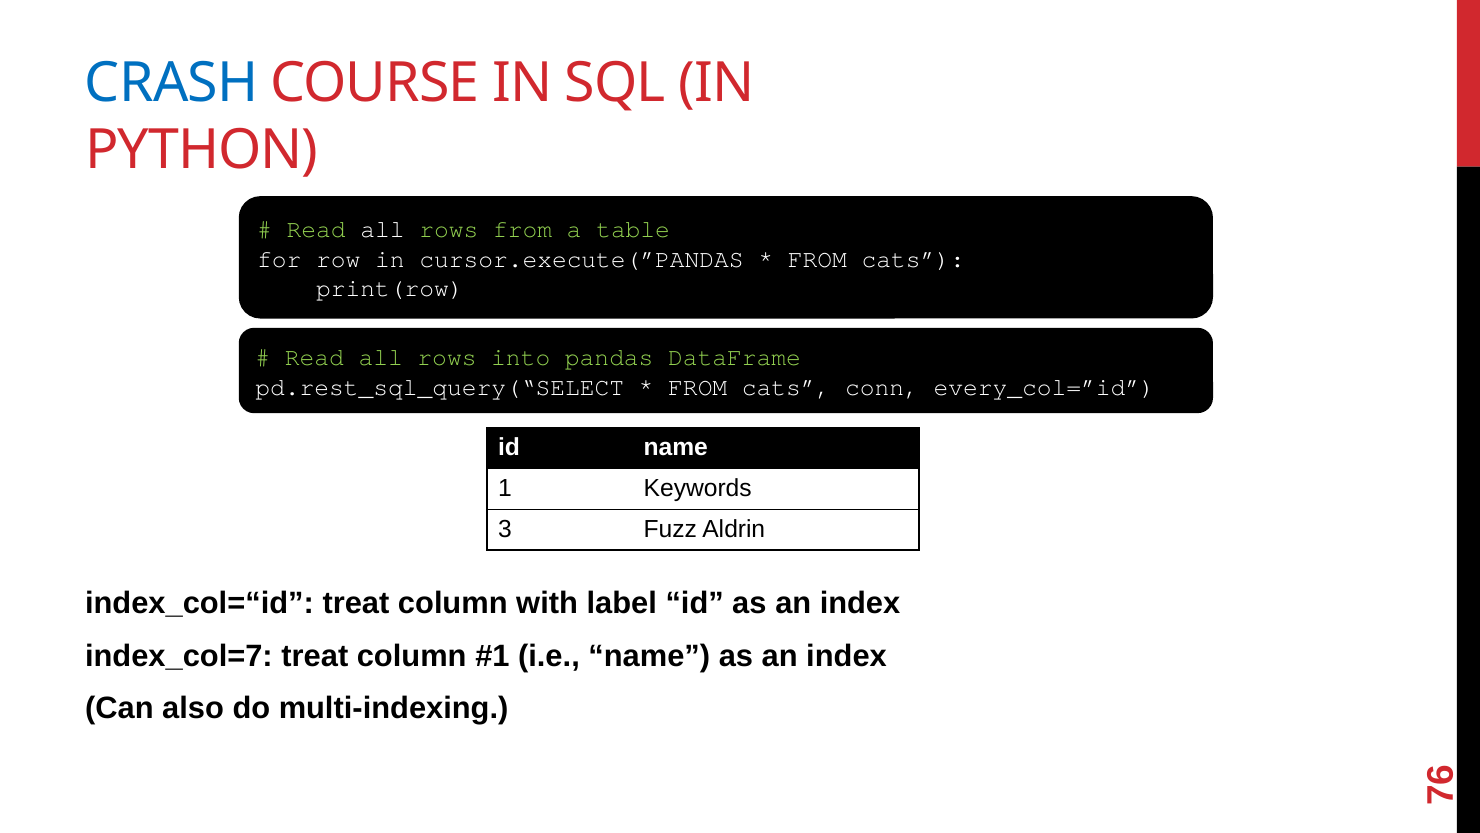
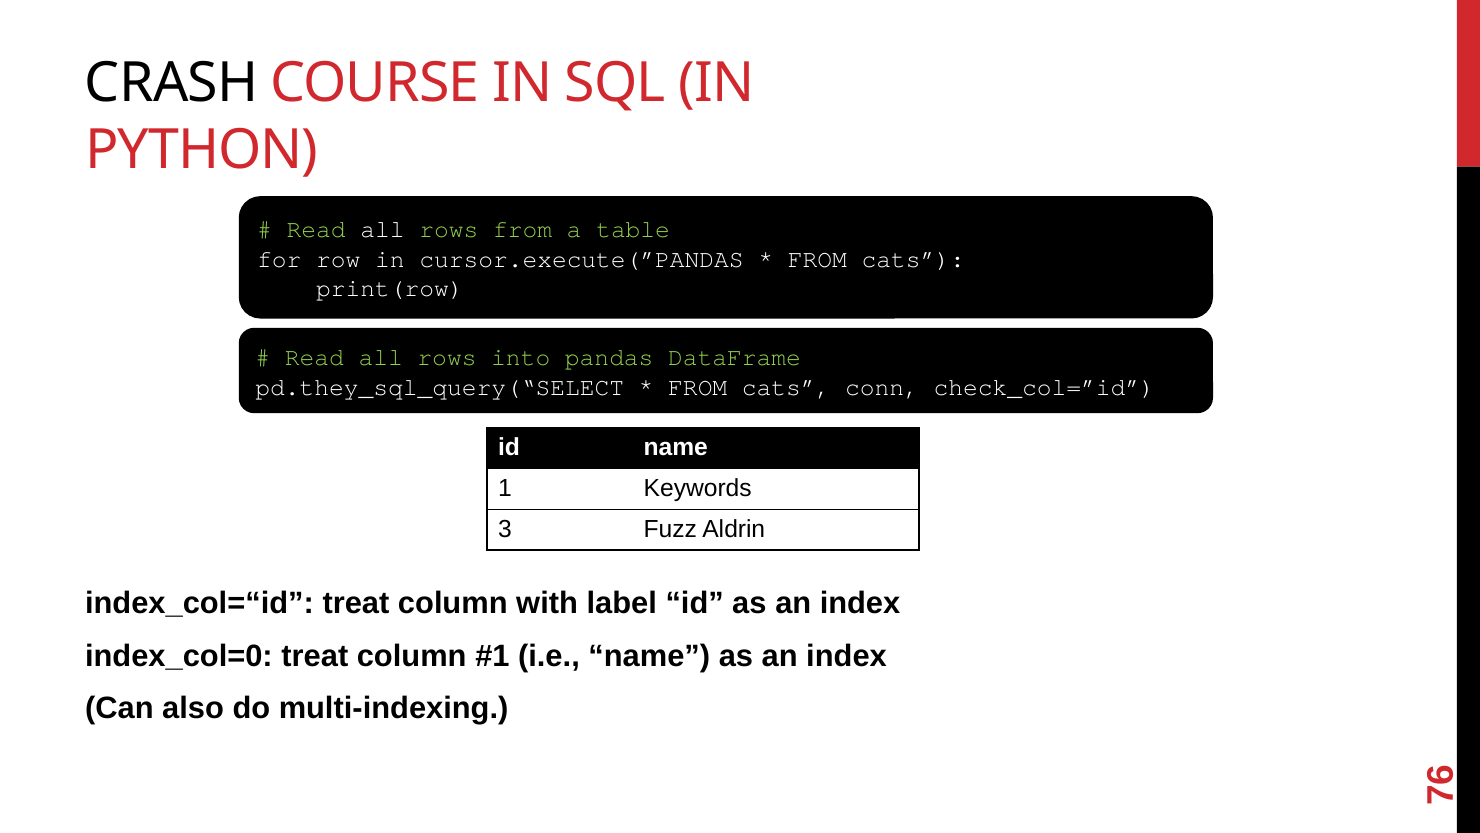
CRASH colour: blue -> black (172, 83)
pd.rest_sql_query(“SELECT: pd.rest_sql_query(“SELECT -> pd.they_sql_query(“SELECT (440, 387)
every_col=”id: every_col=”id -> check_col=”id (1044, 387)
index_col=7: index_col=7 -> index_col=0 (179, 656)
